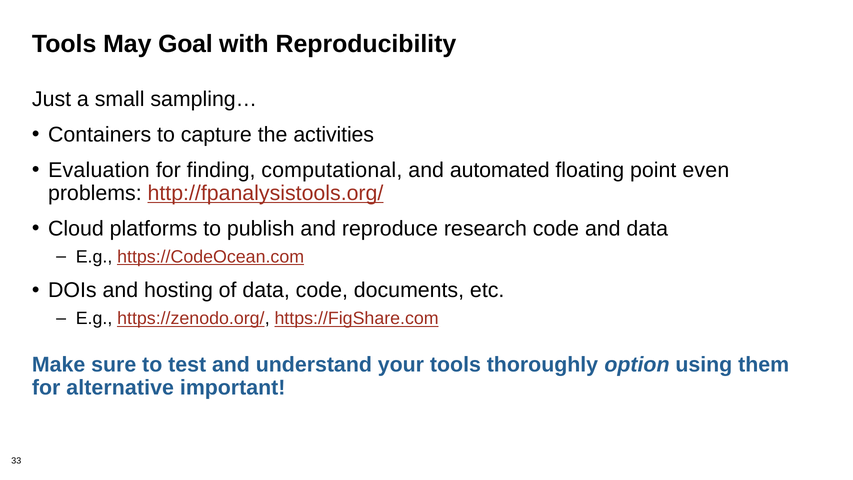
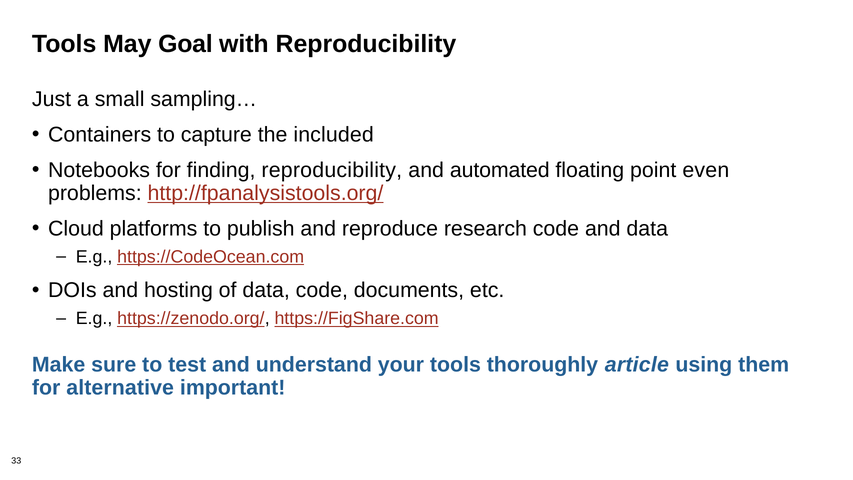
activities: activities -> included (334, 135)
Evaluation: Evaluation -> Notebooks (99, 170)
finding computational: computational -> reproducibility (332, 170)
option: option -> article (637, 365)
